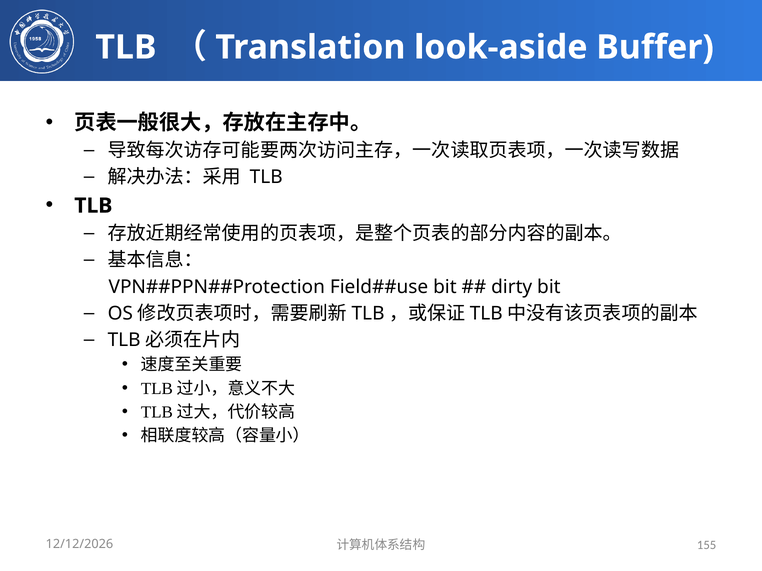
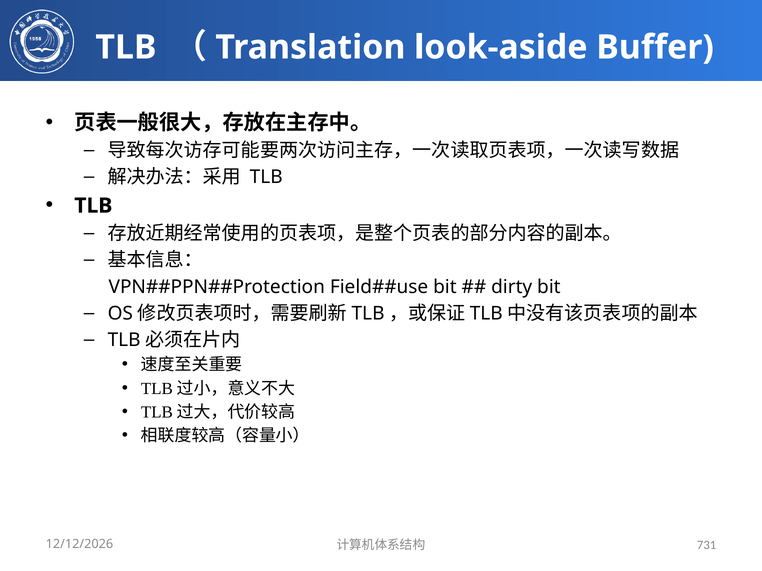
155: 155 -> 731 (707, 546)
